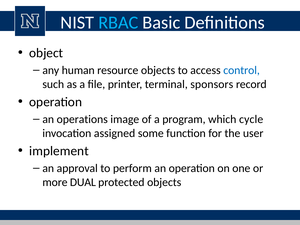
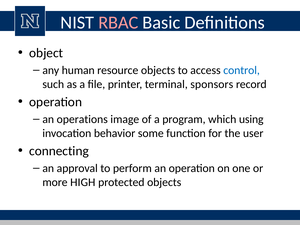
RBAC colour: light blue -> pink (118, 23)
cycle: cycle -> using (251, 119)
assigned: assigned -> behavior (115, 133)
implement: implement -> connecting (59, 151)
DUAL: DUAL -> HIGH (83, 182)
